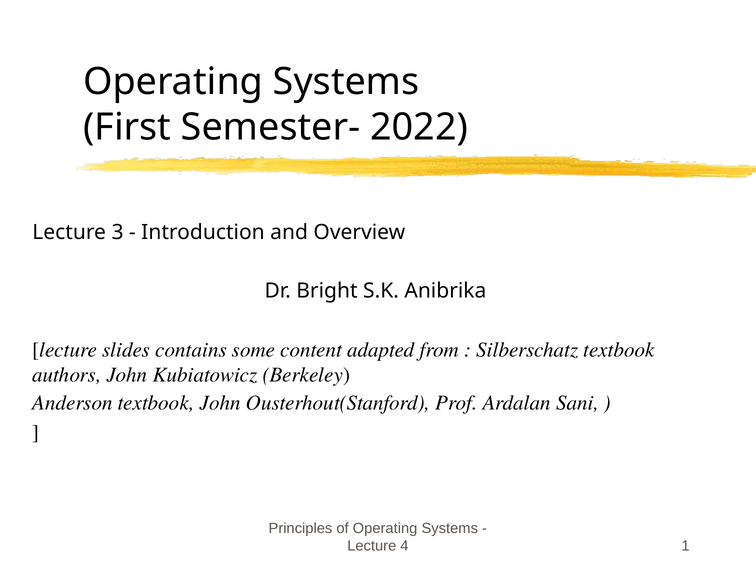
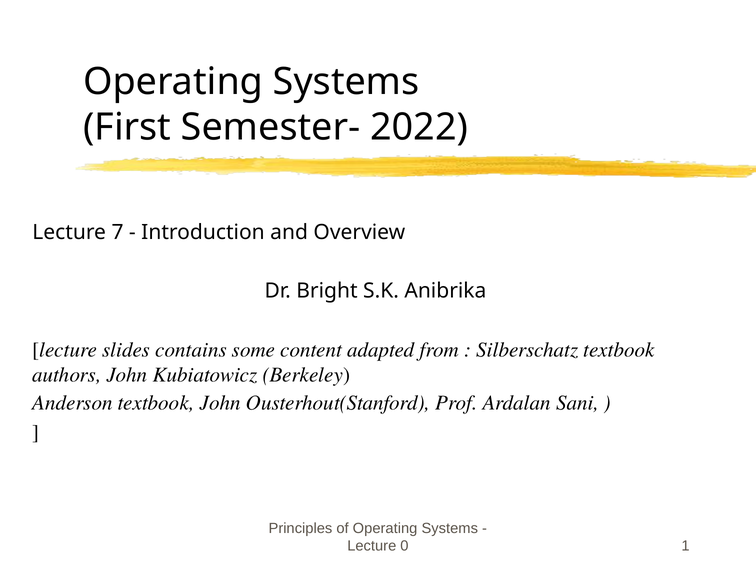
3: 3 -> 7 (118, 232)
4: 4 -> 0 (404, 546)
